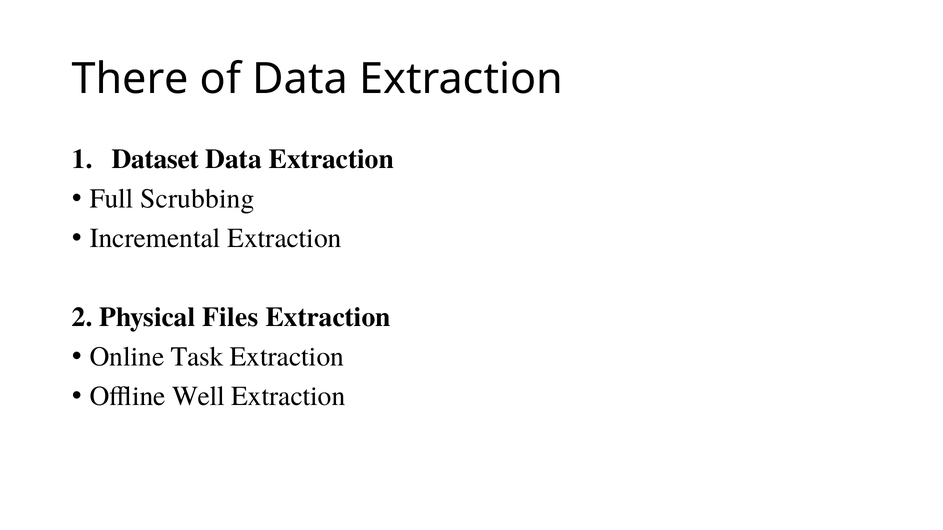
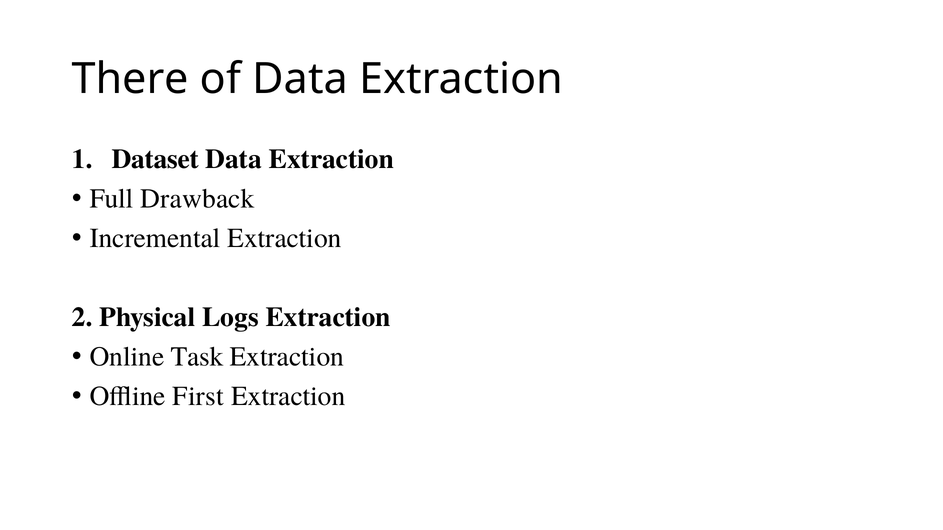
Scrubbing: Scrubbing -> Drawback (197, 199)
Files: Files -> Logs (230, 318)
Well: Well -> First (198, 397)
